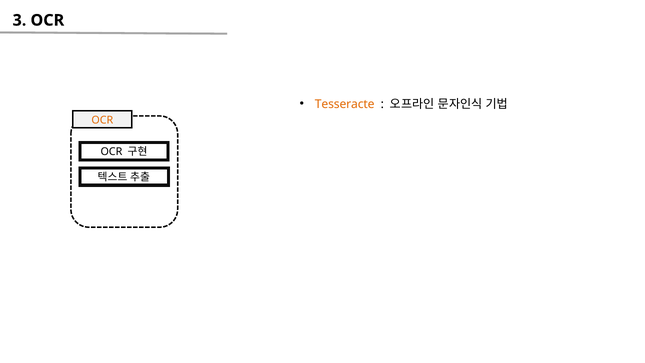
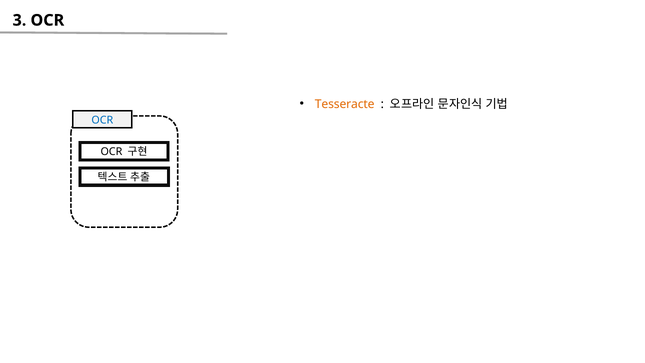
OCR colour: orange -> blue (102, 120)
